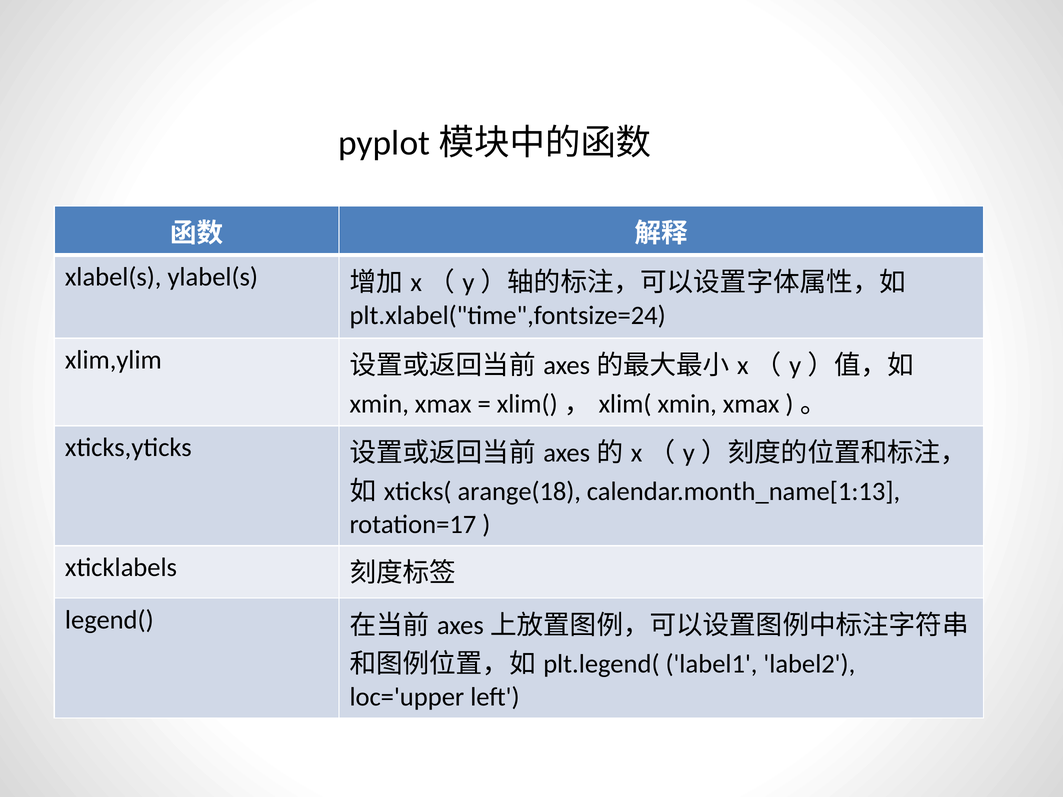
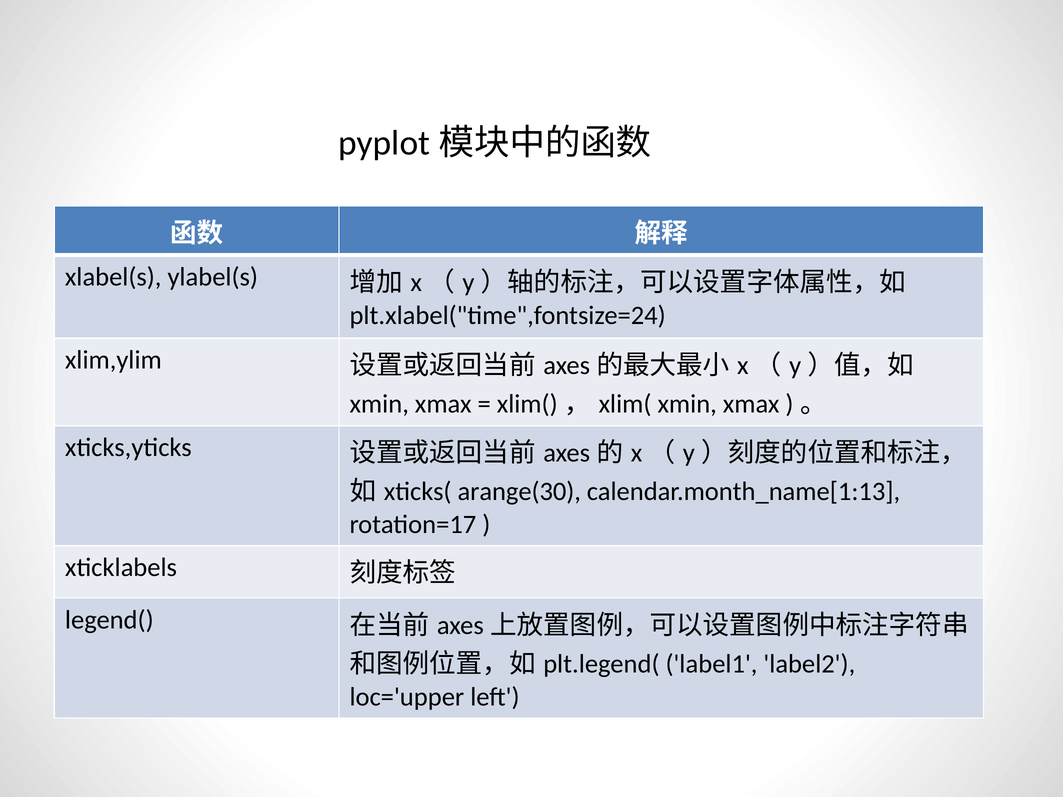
arange(18: arange(18 -> arange(30 (519, 492)
